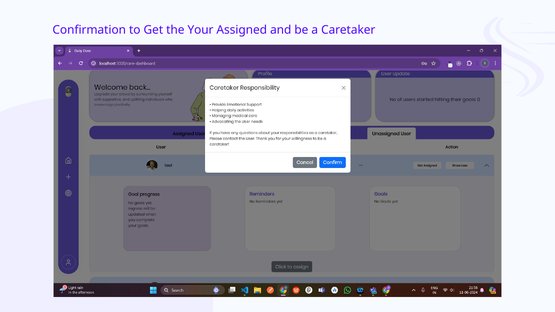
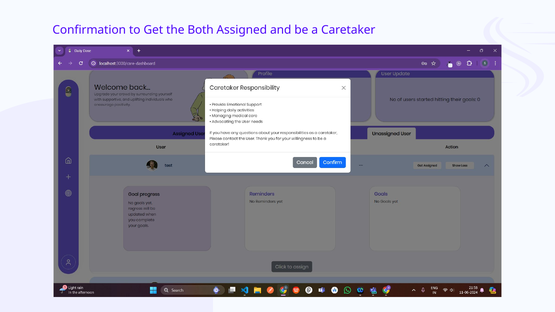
Your: Your -> Both (201, 30)
